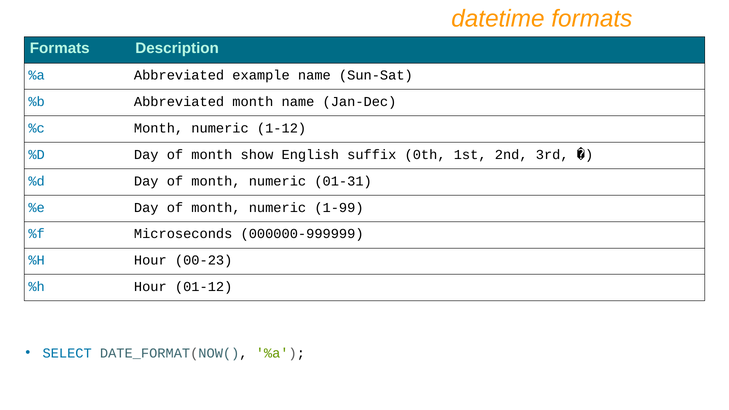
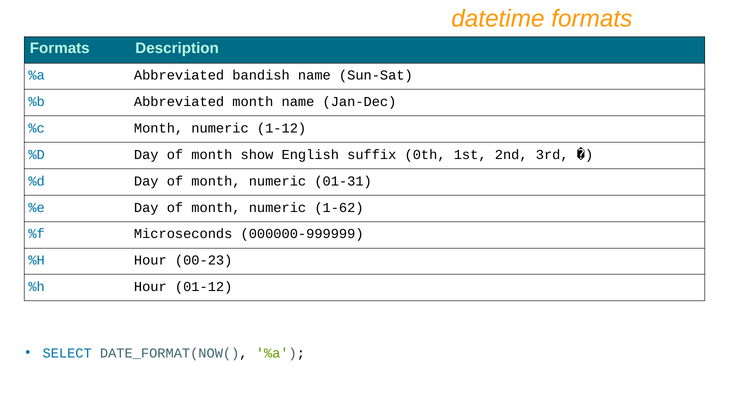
example: example -> bandish (261, 75)
1-99: 1-99 -> 1-62 (339, 208)
